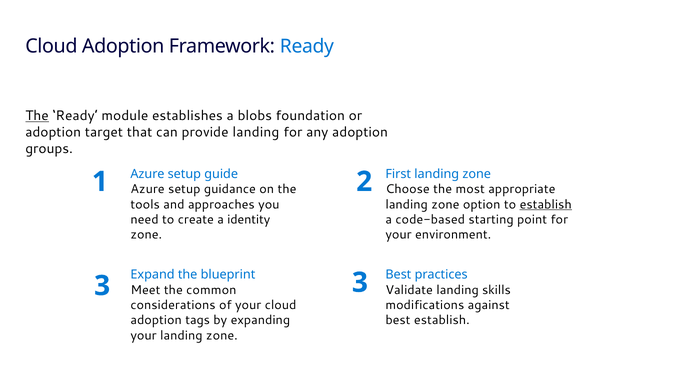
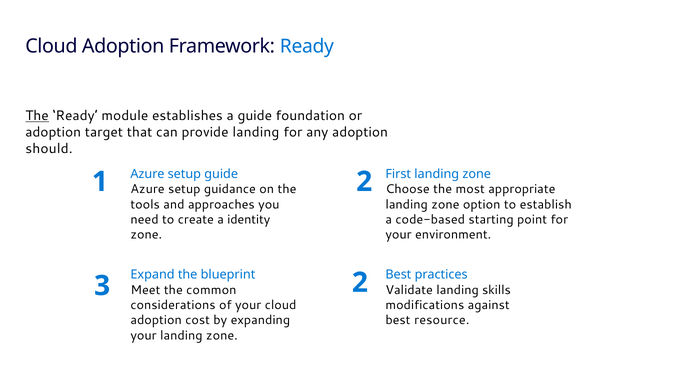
a blobs: blobs -> guide (255, 116)
groups: groups -> should (49, 149)
establish underline: present -> none (546, 204)
3 3: 3 -> 2 (360, 282)
tags: tags -> cost (198, 320)
best establish: establish -> resource (442, 320)
